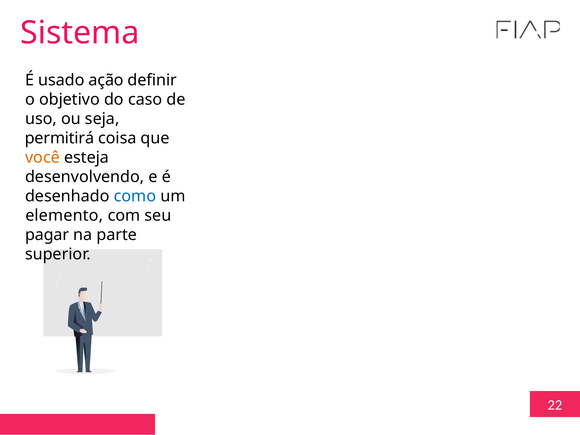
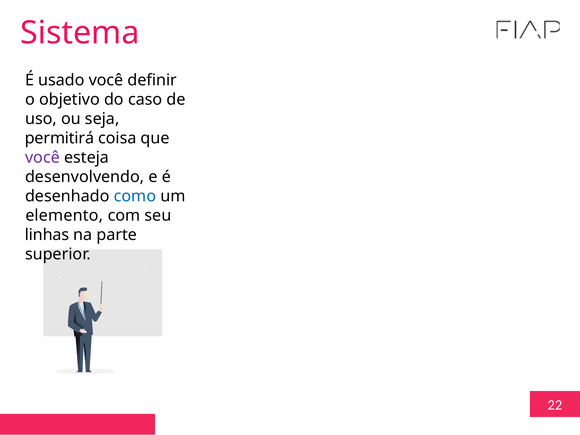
usado ação: ação -> você (106, 80)
você colour: orange -> purple (42, 158)
pagar: pagar -> linhas (47, 235)
